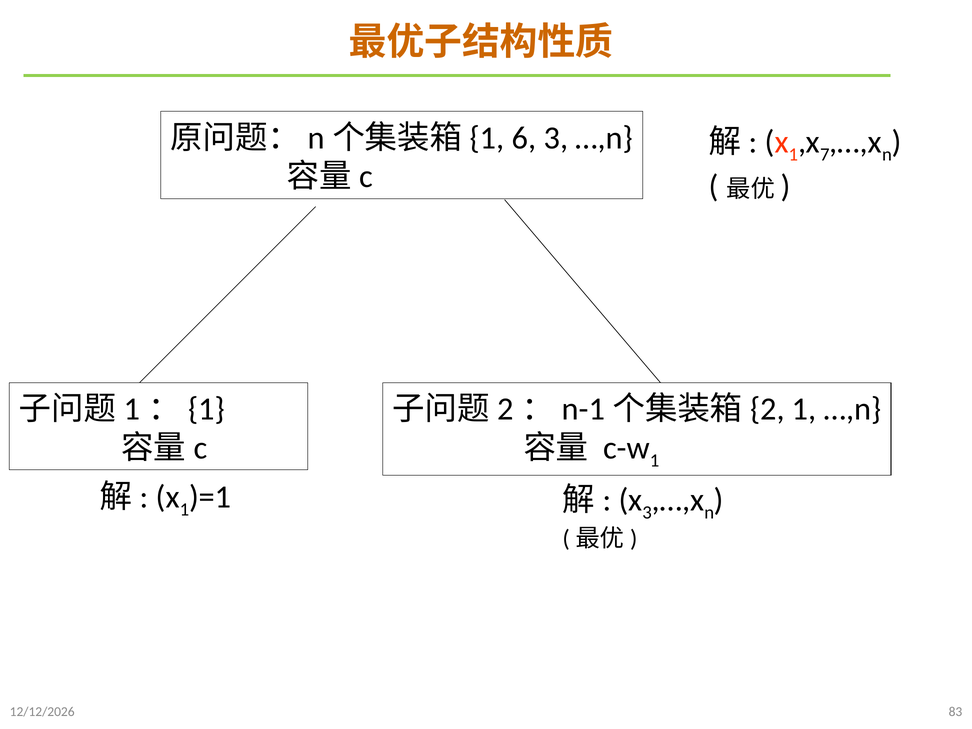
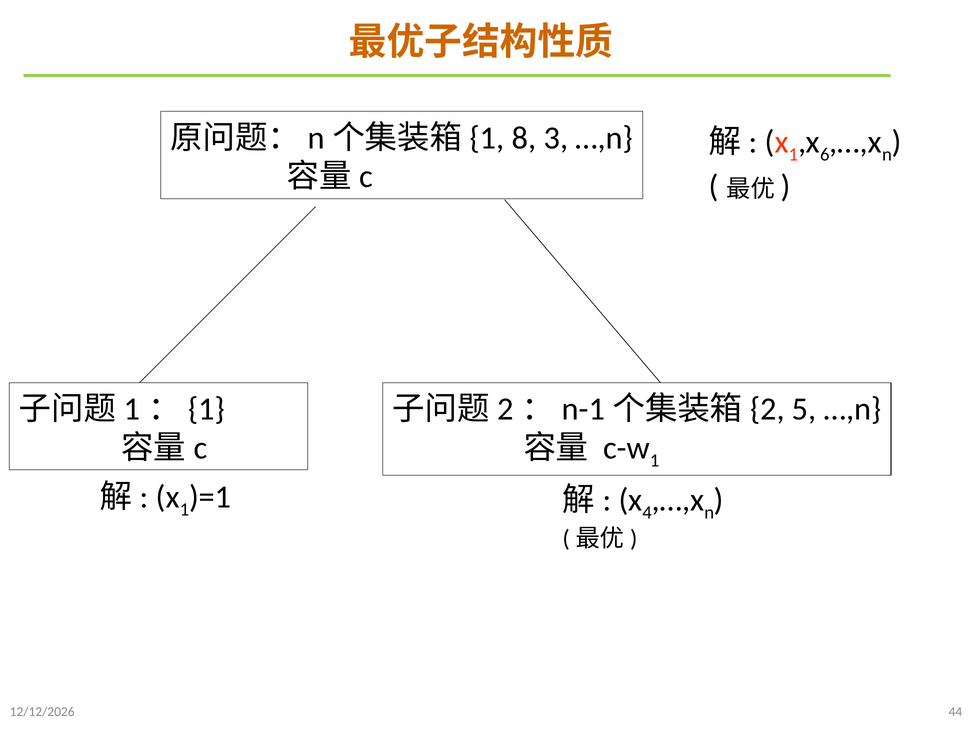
6: 6 -> 8 (524, 138)
7: 7 -> 6 (825, 155)
1: 1 -> 5 (804, 409)
3: 3 -> 4 (647, 513)
83: 83 -> 44 (955, 712)
